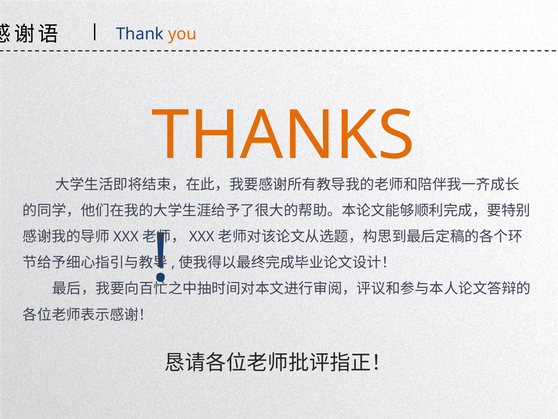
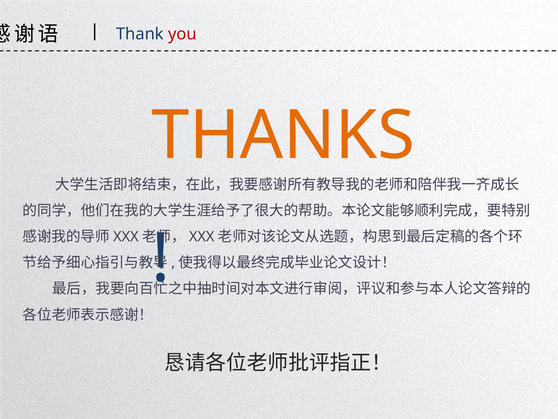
you colour: orange -> red (182, 34)
